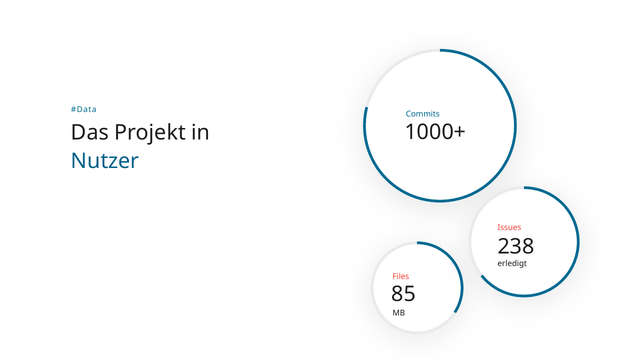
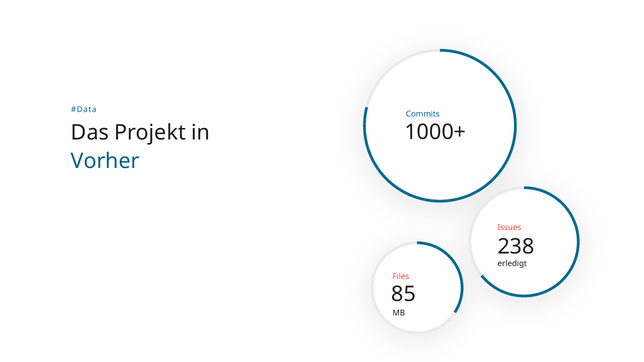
Nutzer: Nutzer -> Vorher (105, 161)
